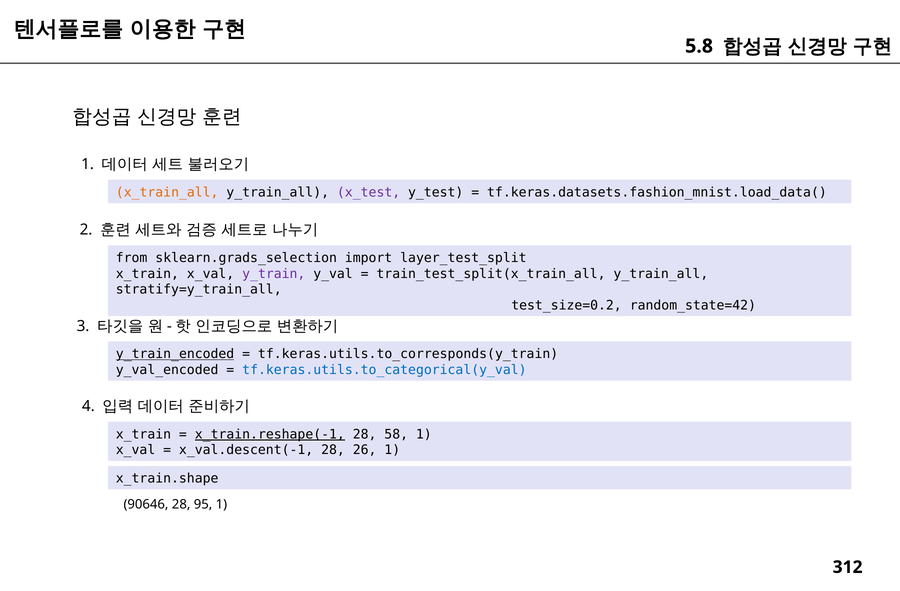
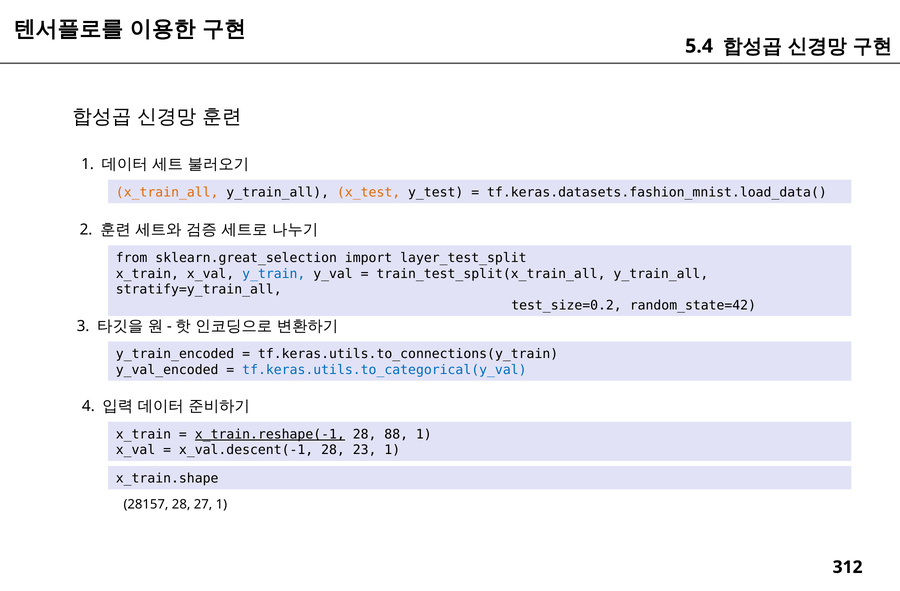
5.8: 5.8 -> 5.4 (699, 46)
x_test colour: purple -> orange (369, 192)
sklearn.grads_selection: sklearn.grads_selection -> sklearn.great_selection (246, 258)
y_train colour: purple -> blue (274, 274)
y_train_encoded underline: present -> none (175, 354)
tf.keras.utils.to_corresponds(y_train: tf.keras.utils.to_corresponds(y_train -> tf.keras.utils.to_connections(y_train (408, 354)
58: 58 -> 88 (396, 435)
26: 26 -> 23 (365, 450)
90646: 90646 -> 28157 (146, 505)
95: 95 -> 27 (203, 505)
